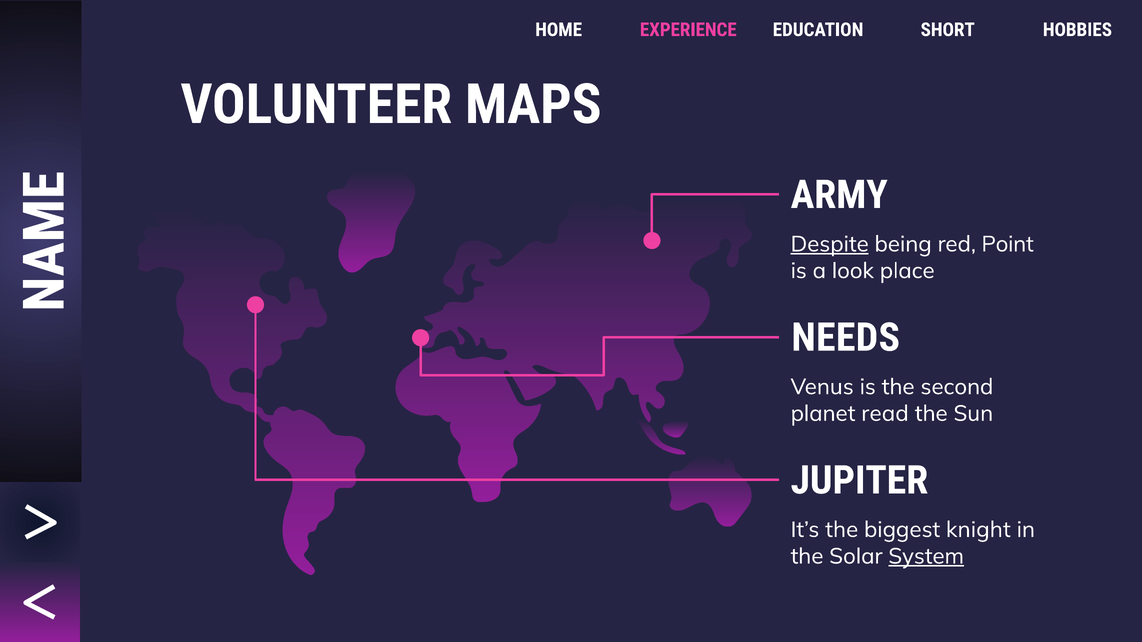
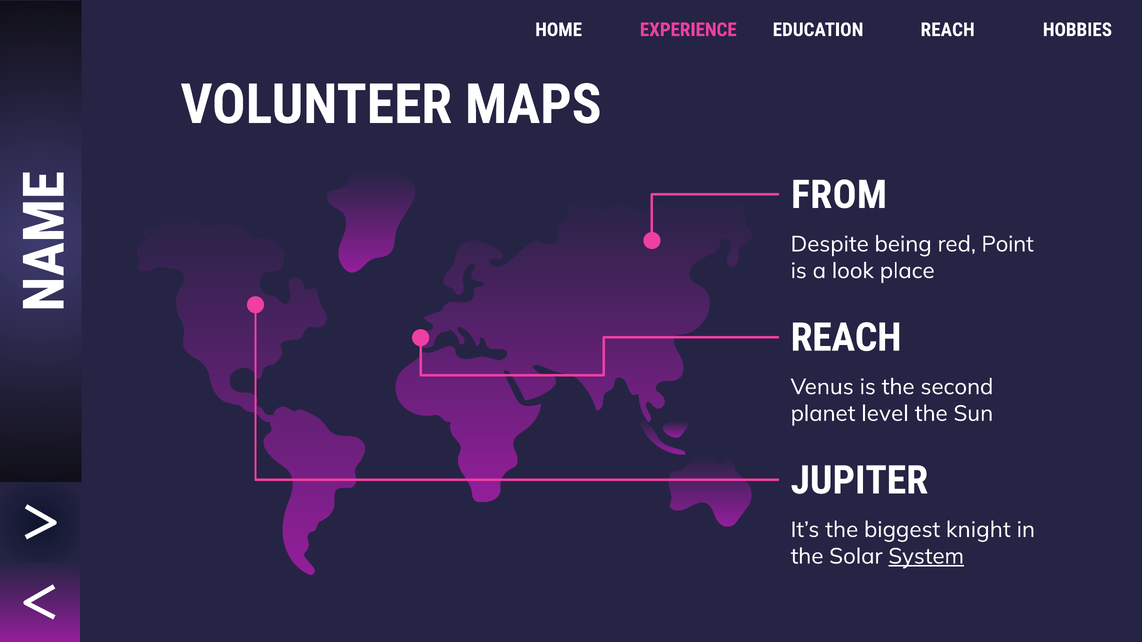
EDUCATION SHORT: SHORT -> REACH (948, 30)
ARMY: ARMY -> FROM (839, 195)
Despite underline: present -> none (830, 244)
NEEDS: NEEDS -> REACH (846, 338)
read: read -> level (885, 414)
